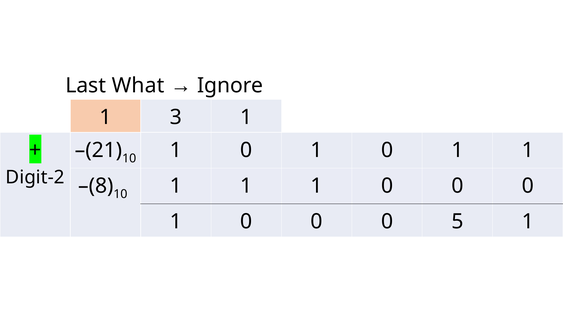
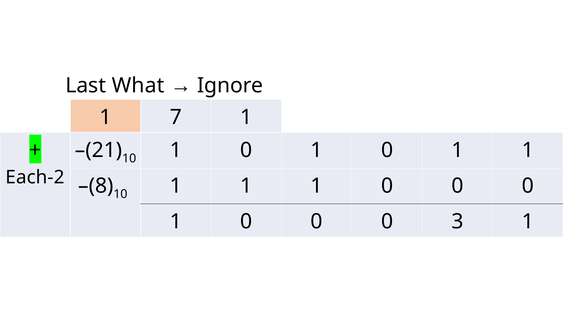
3: 3 -> 7 (176, 117)
Digit-2: Digit-2 -> Each-2 (35, 177)
5: 5 -> 3 (457, 221)
